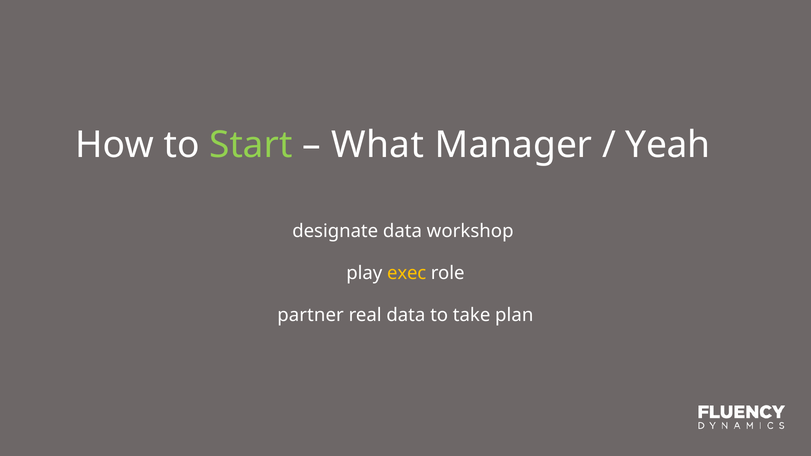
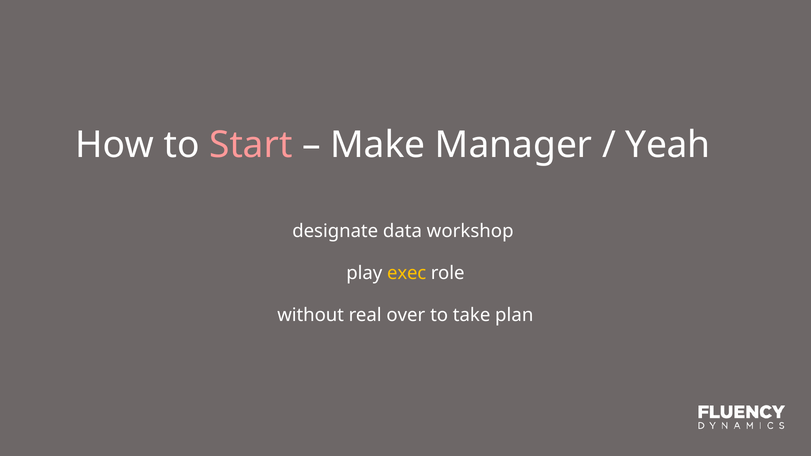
Start colour: light green -> pink (251, 145)
What: What -> Make (378, 145)
partner: partner -> without (311, 315)
real data: data -> over (406, 315)
